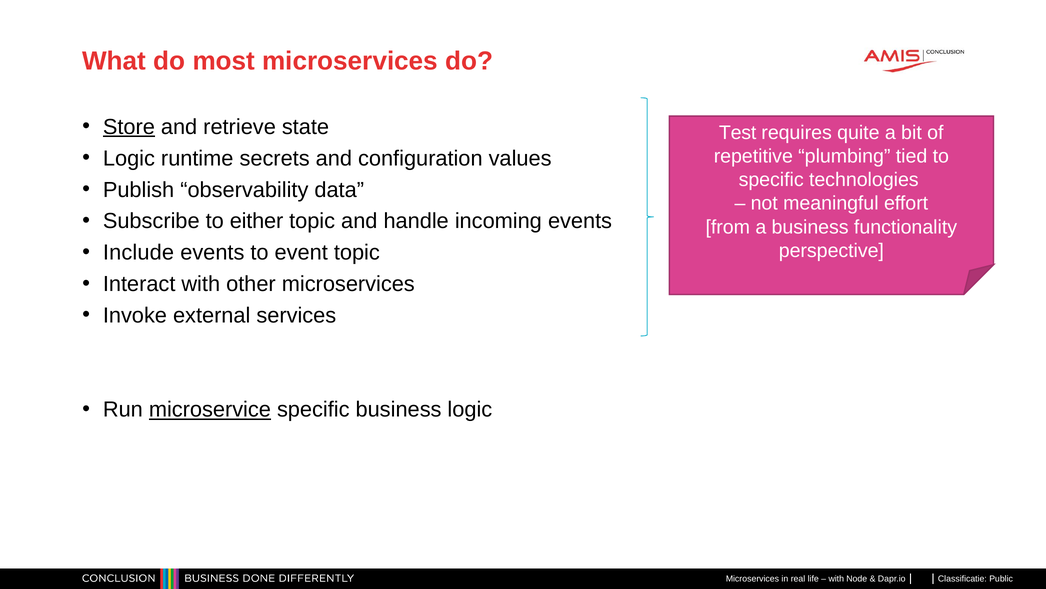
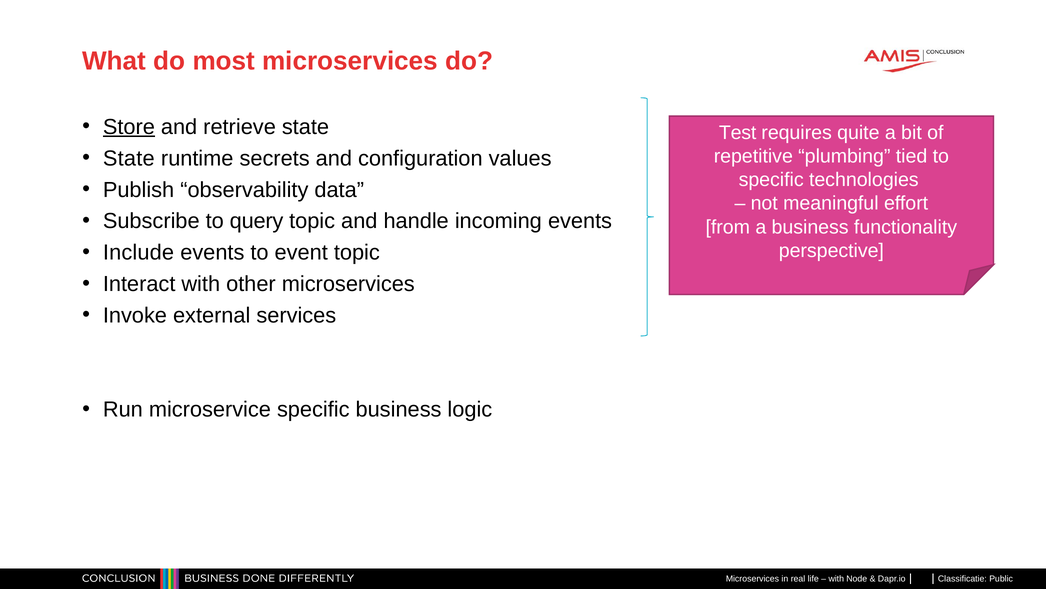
Logic: Logic -> State (129, 158)
either: either -> query (257, 221)
microservice underline: present -> none (210, 409)
